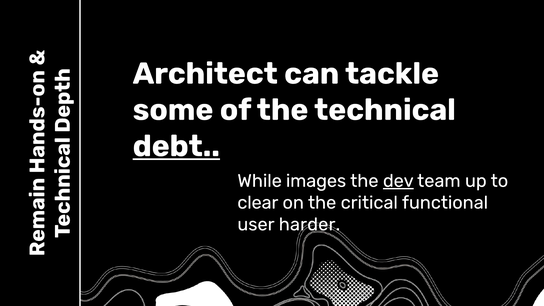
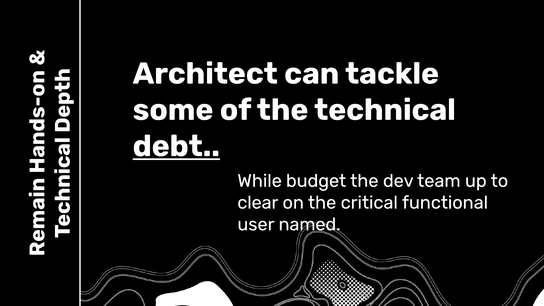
images: images -> budget (316, 181)
dev underline: present -> none (398, 181)
harder: harder -> named (310, 224)
